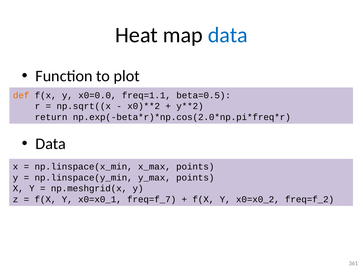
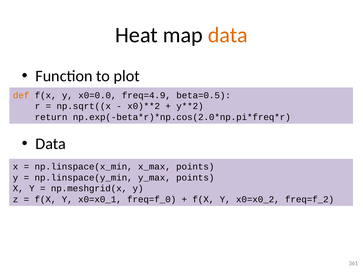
data colour: blue -> orange (228, 35)
freq=1.1: freq=1.1 -> freq=4.9 (146, 95)
freq=f_7: freq=f_7 -> freq=f_0 (152, 200)
